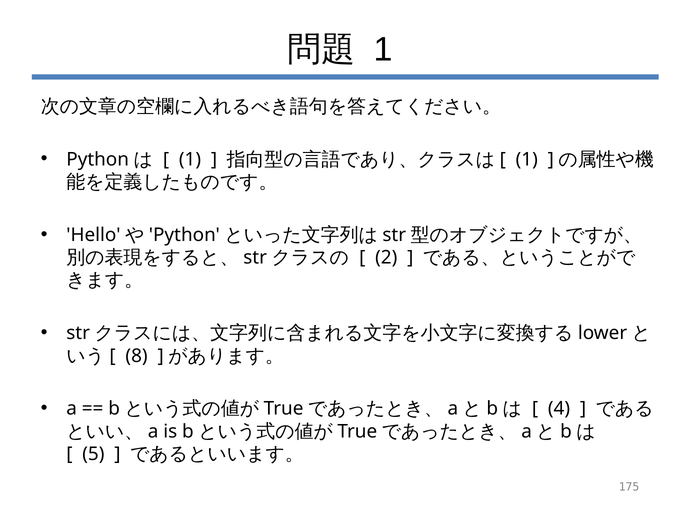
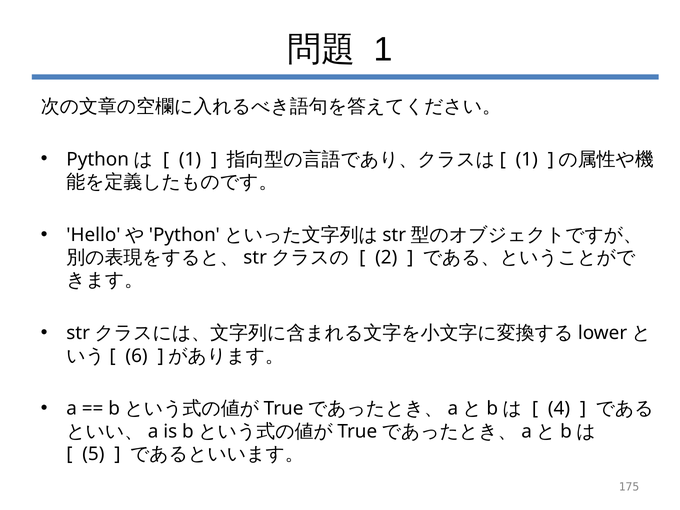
8: 8 -> 6 (137, 356)
